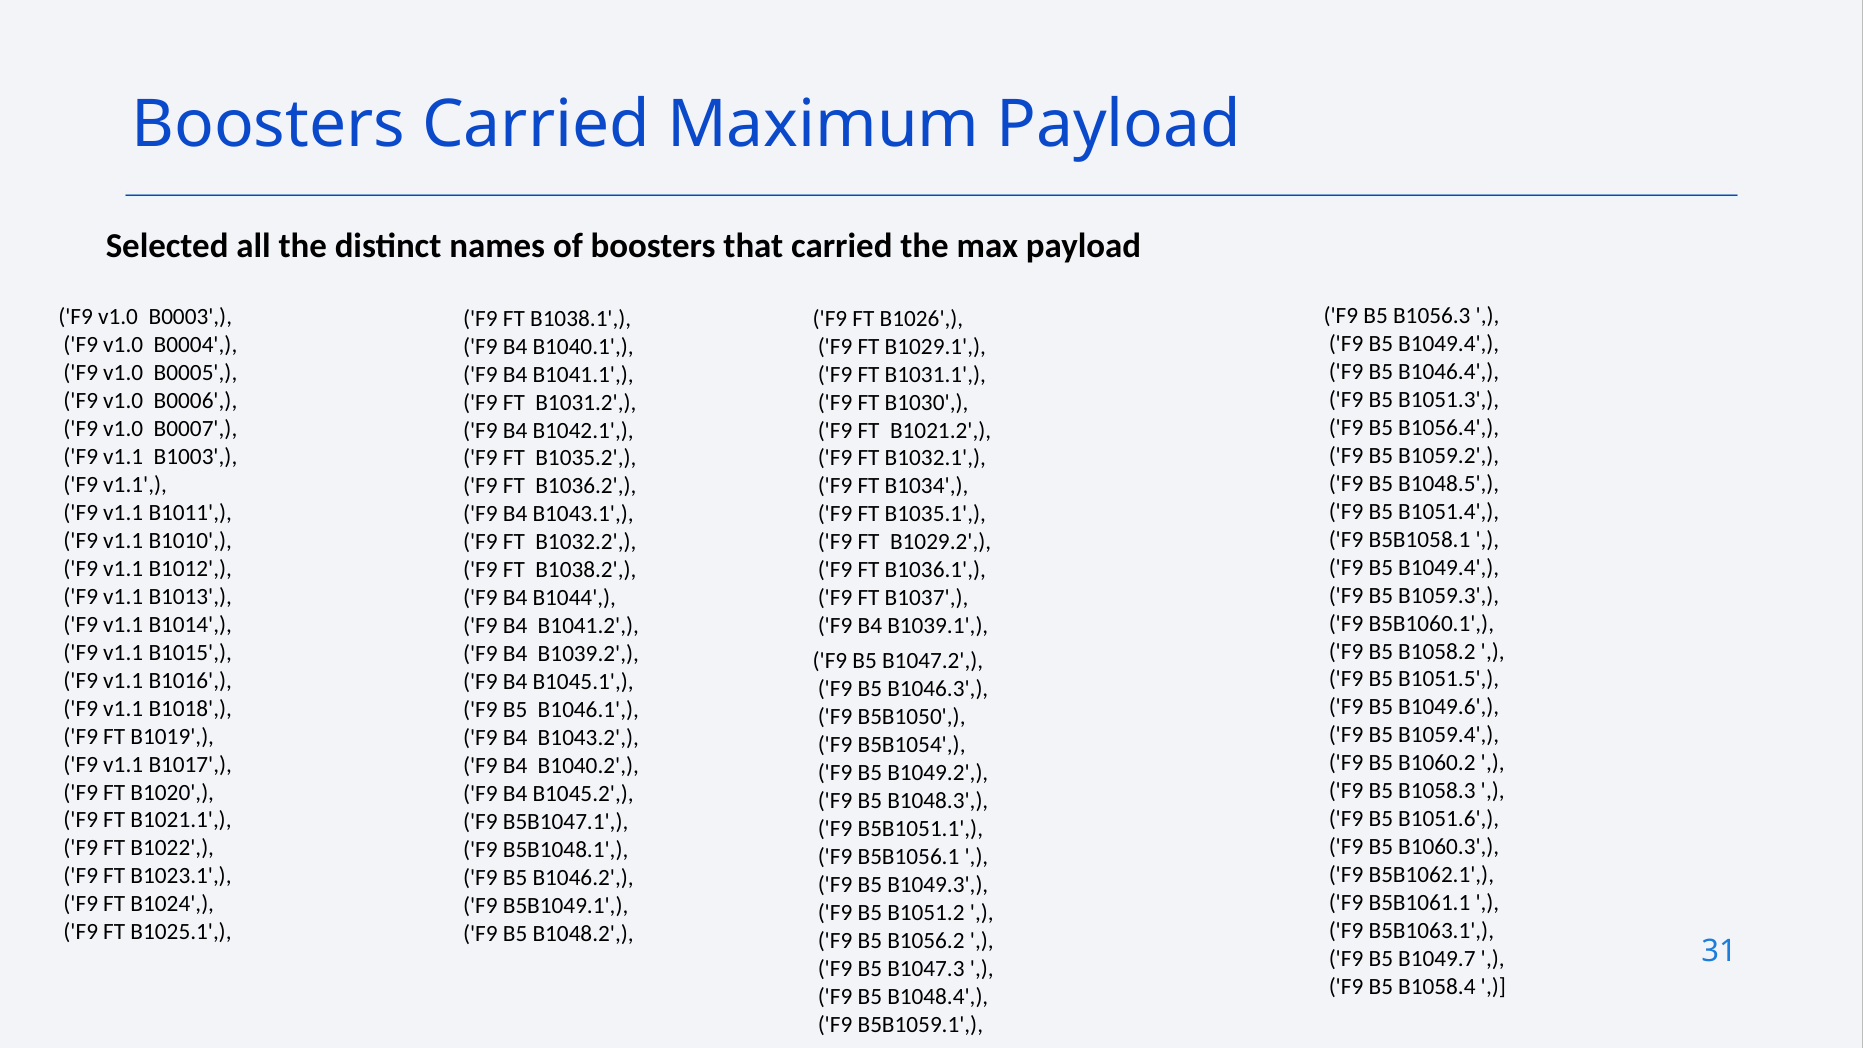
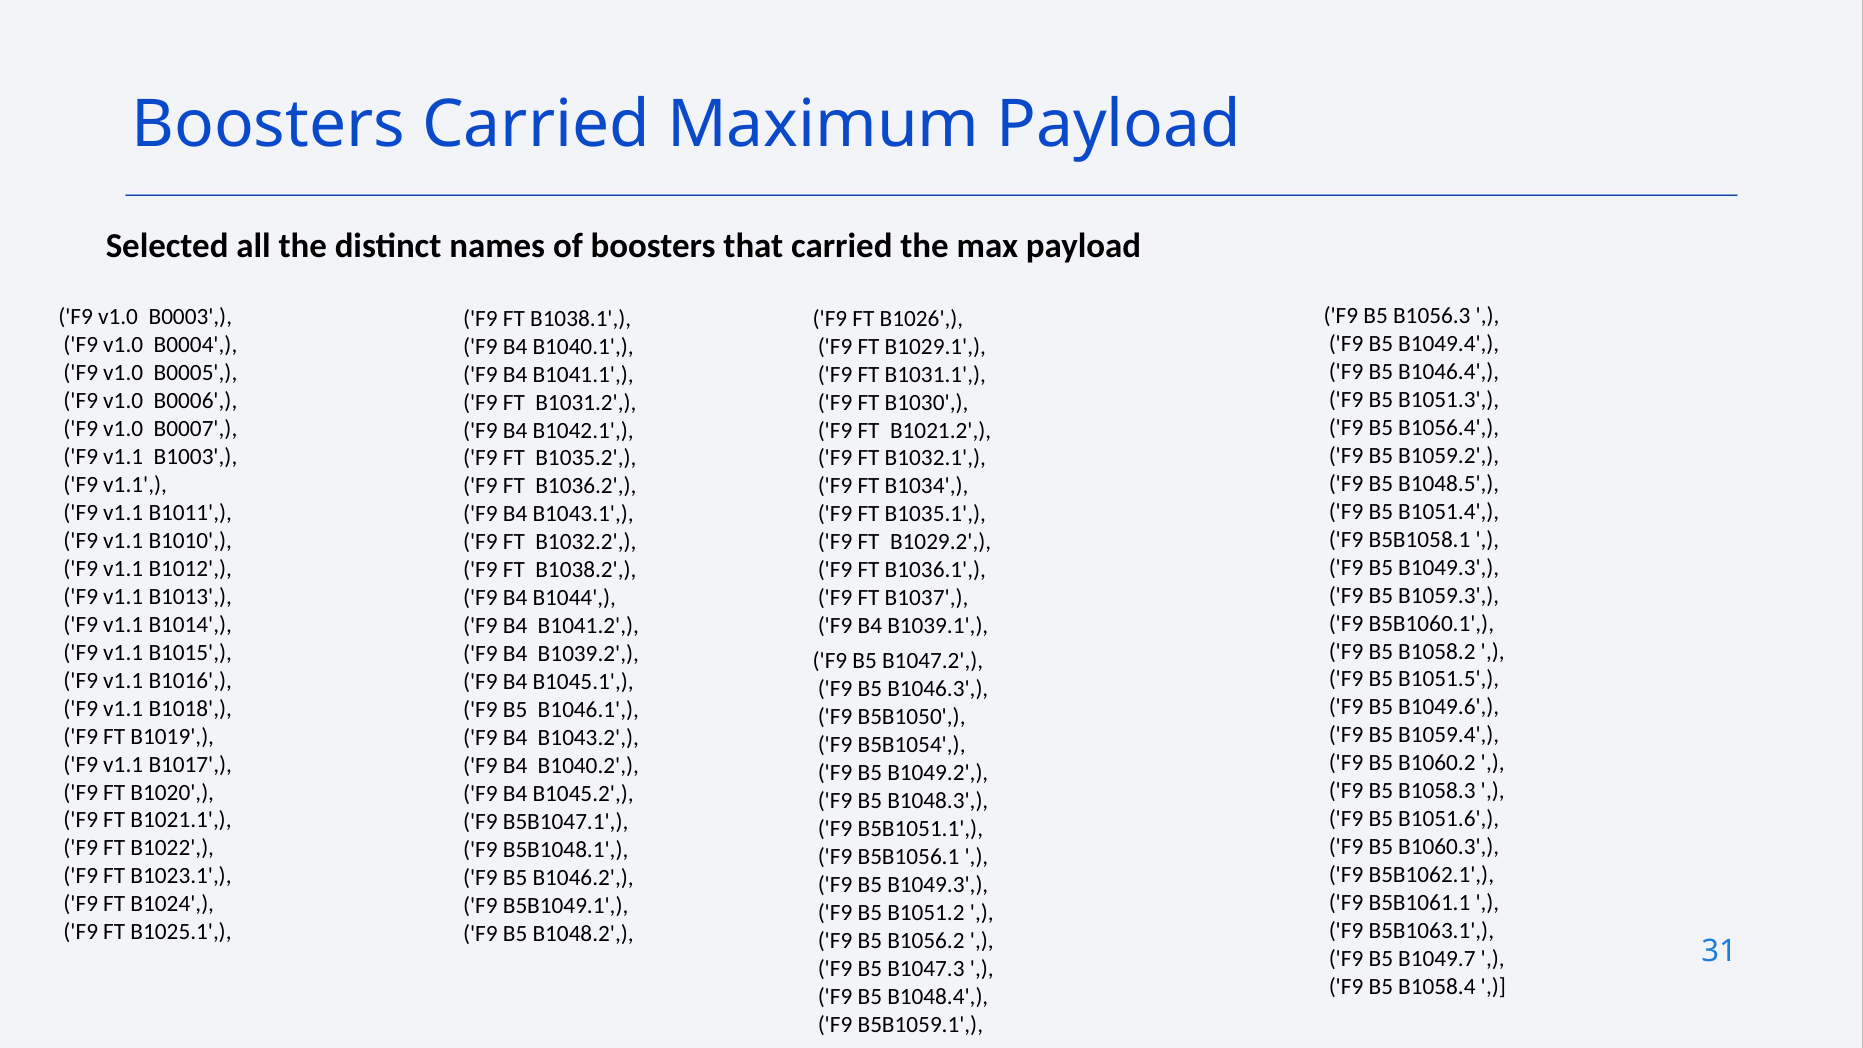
B1049.4: B1049.4 -> B1049.3 (1449, 567)
